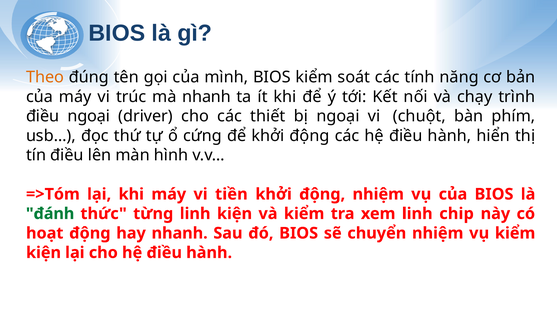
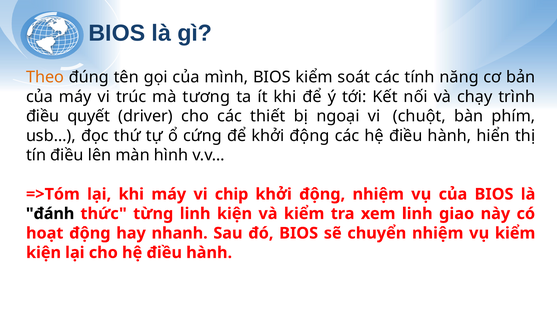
mà nhanh: nhanh -> tương (206, 97)
điều ngoại: ngoại -> quyết (89, 116)
tiền: tiền -> chip (232, 194)
đánh colour: green -> black (50, 214)
chip: chip -> giao (457, 214)
